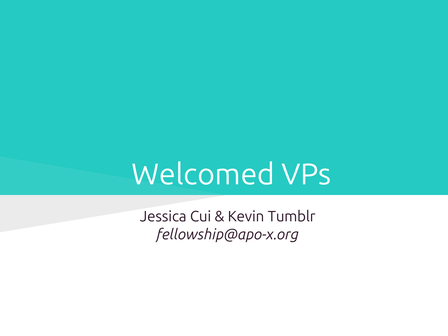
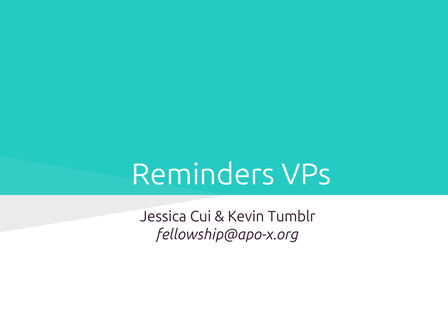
Welcomed: Welcomed -> Reminders (203, 175)
